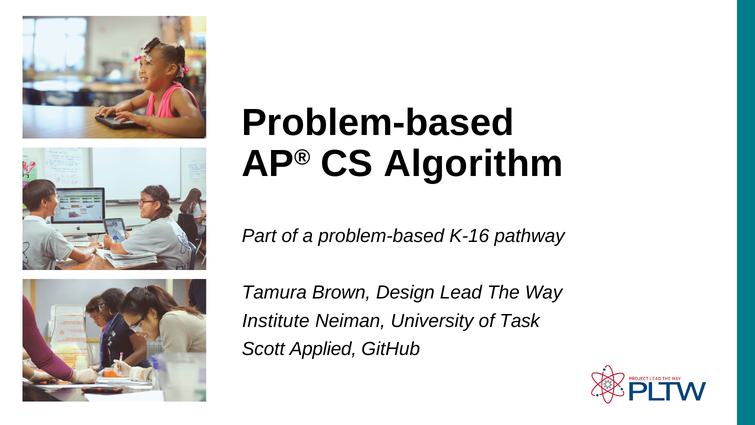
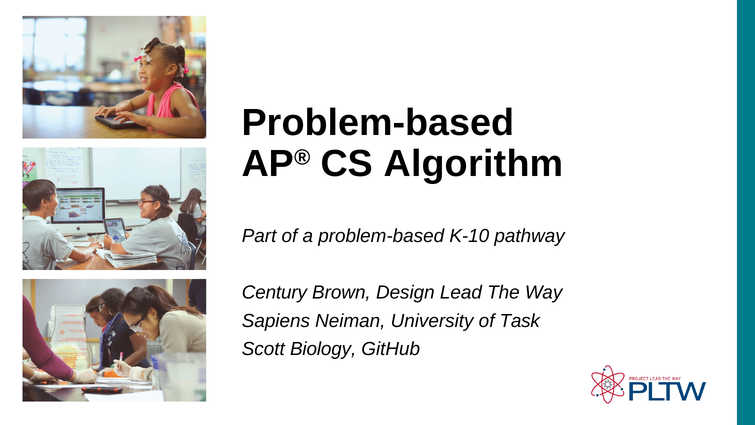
K-16: K-16 -> K-10 (469, 236)
Tamura: Tamura -> Century (274, 292)
Institute: Institute -> Sapiens (276, 321)
Applied: Applied -> Biology (323, 349)
